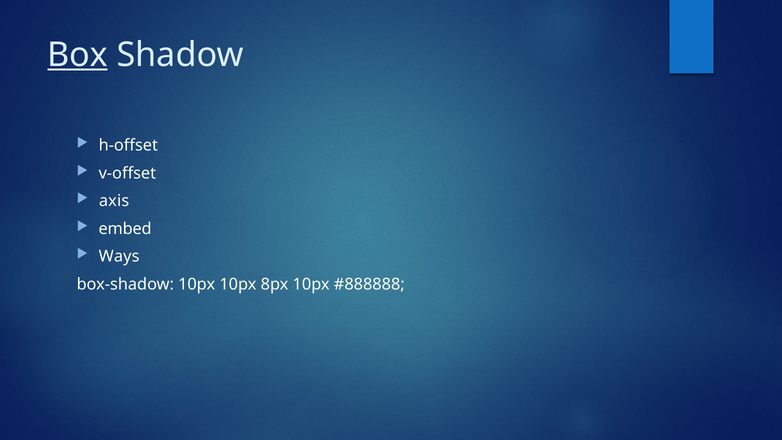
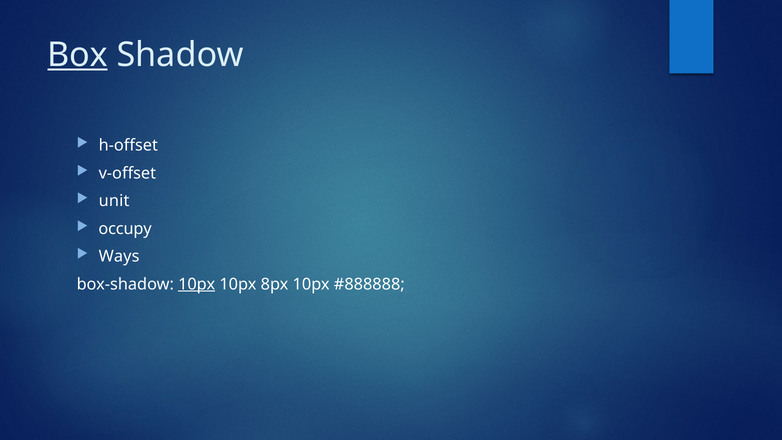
axis: axis -> unit (114, 201)
embed: embed -> occupy (125, 229)
10px underline: none -> present (197, 284)
